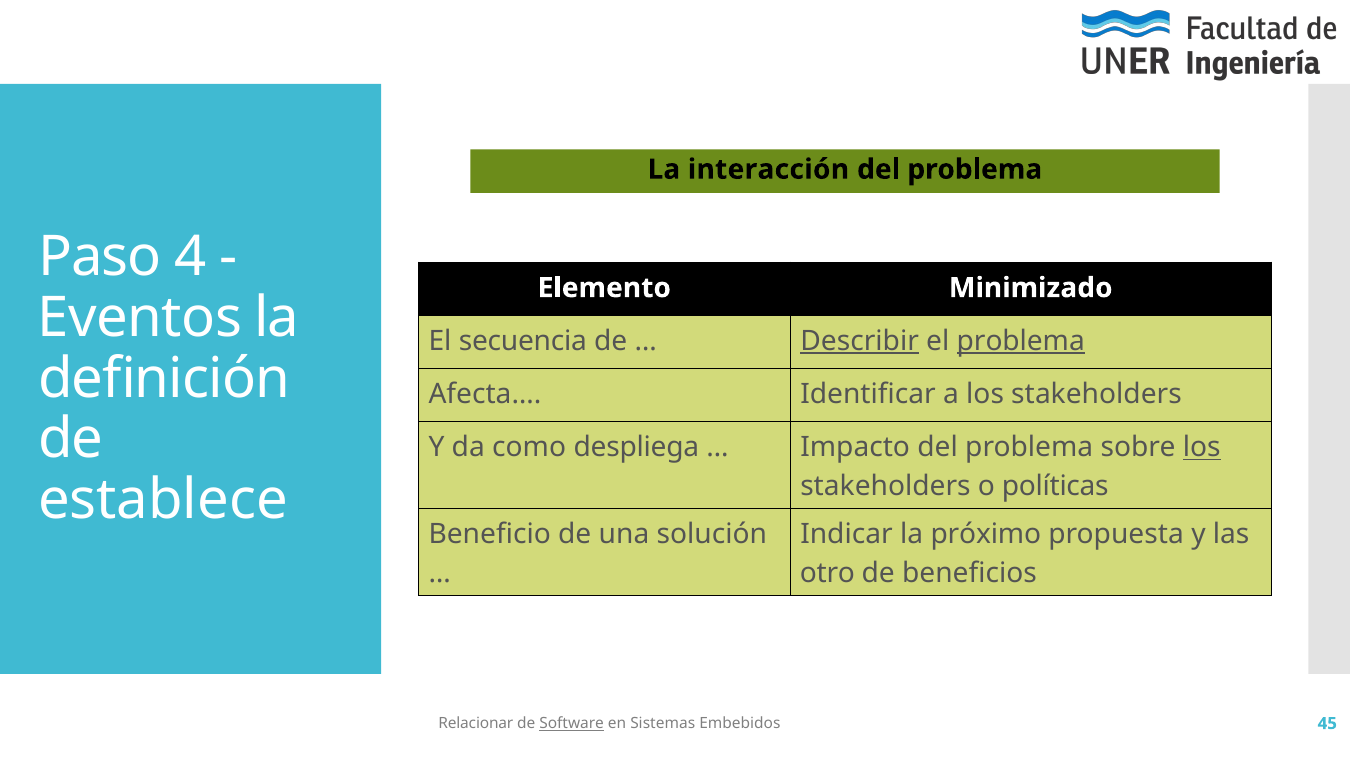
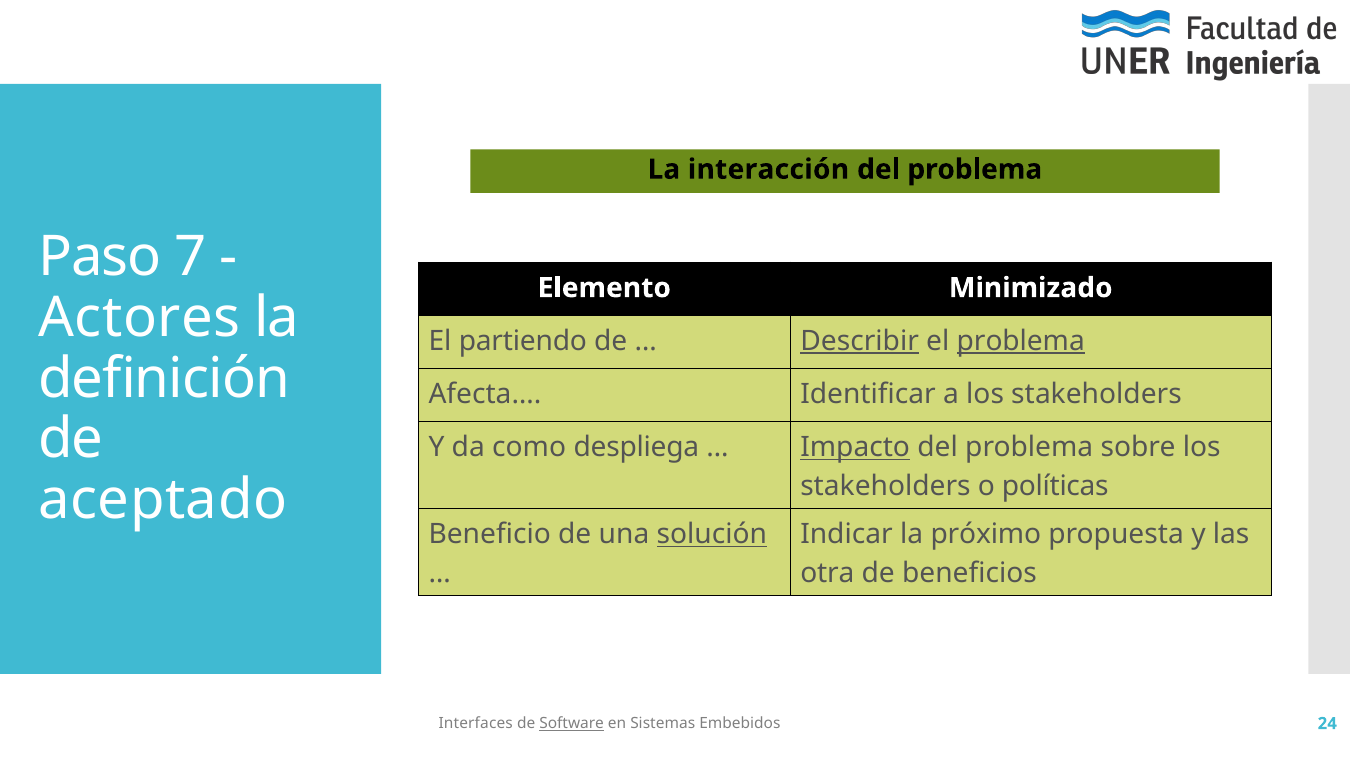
4: 4 -> 7 (191, 257)
Eventos: Eventos -> Actores (139, 318)
secuencia: secuencia -> partiendo (523, 341)
Impacto underline: none -> present (855, 448)
los underline: present -> none (1202, 448)
establece: establece -> aceptado (163, 500)
solución underline: none -> present (712, 535)
otro: otro -> otra (827, 573)
Relacionar: Relacionar -> Interfaces (476, 724)
45: 45 -> 24 (1327, 724)
